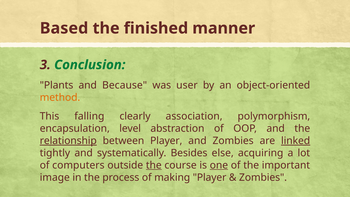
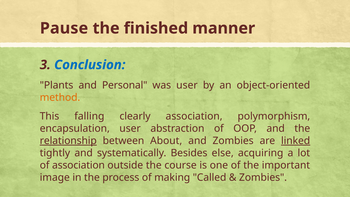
Based: Based -> Pause (64, 28)
Conclusion colour: green -> blue (90, 65)
Because: Because -> Personal (125, 85)
encapsulation level: level -> user (130, 128)
between Player: Player -> About (166, 141)
of computers: computers -> association (78, 165)
the underline: present -> none (154, 165)
one underline: present -> none (219, 165)
making Player: Player -> Called (210, 177)
